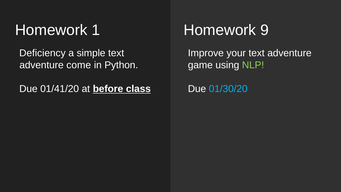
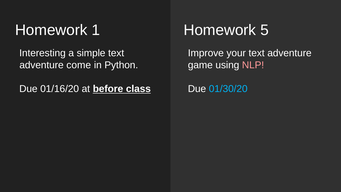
9: 9 -> 5 (265, 30)
Deficiency: Deficiency -> Interesting (42, 53)
NLP colour: light green -> pink (253, 65)
01/41/20: 01/41/20 -> 01/16/20 (60, 89)
